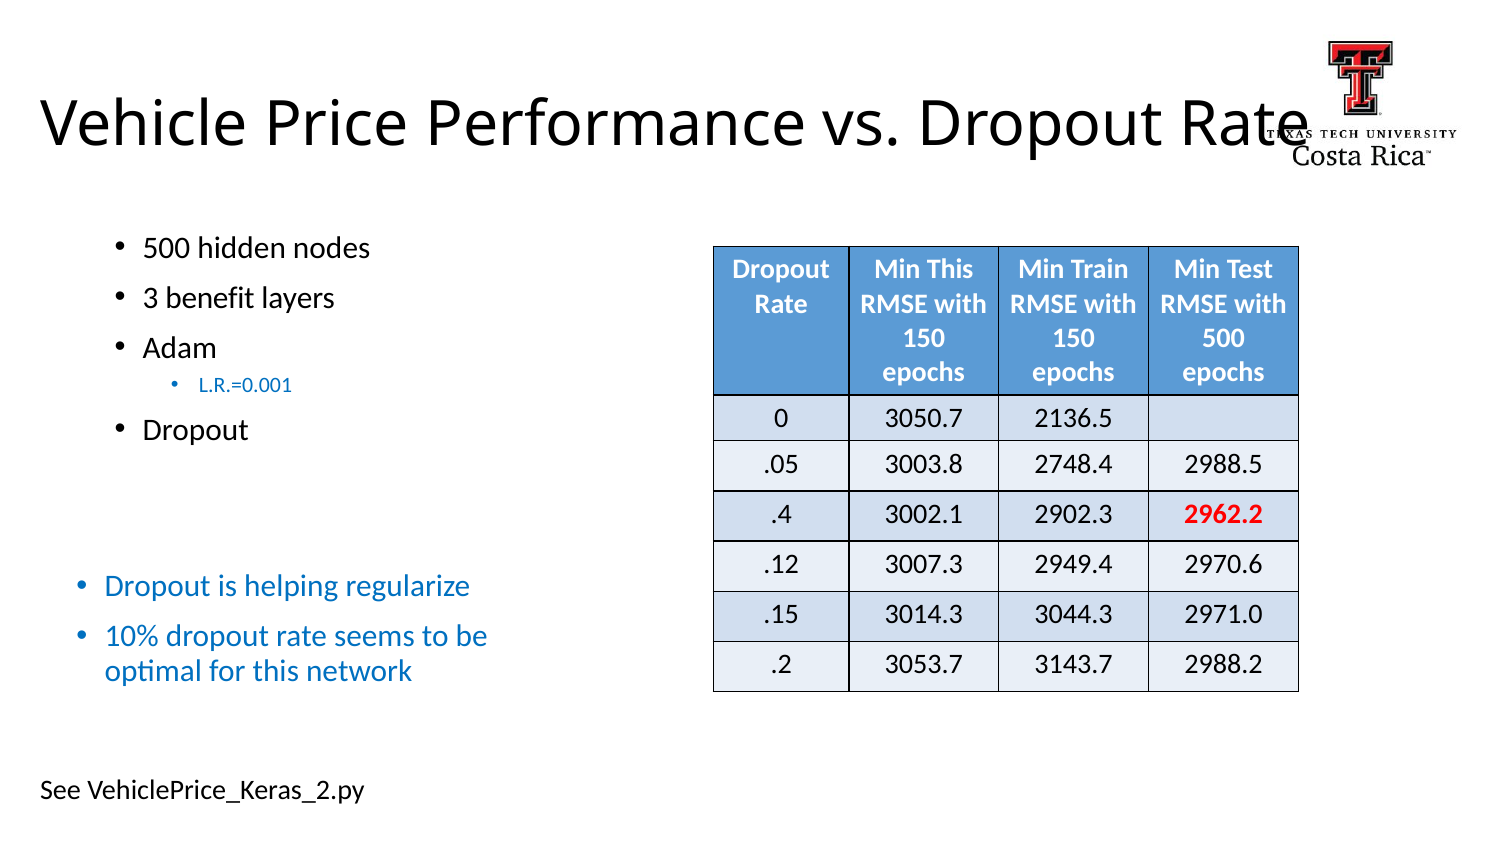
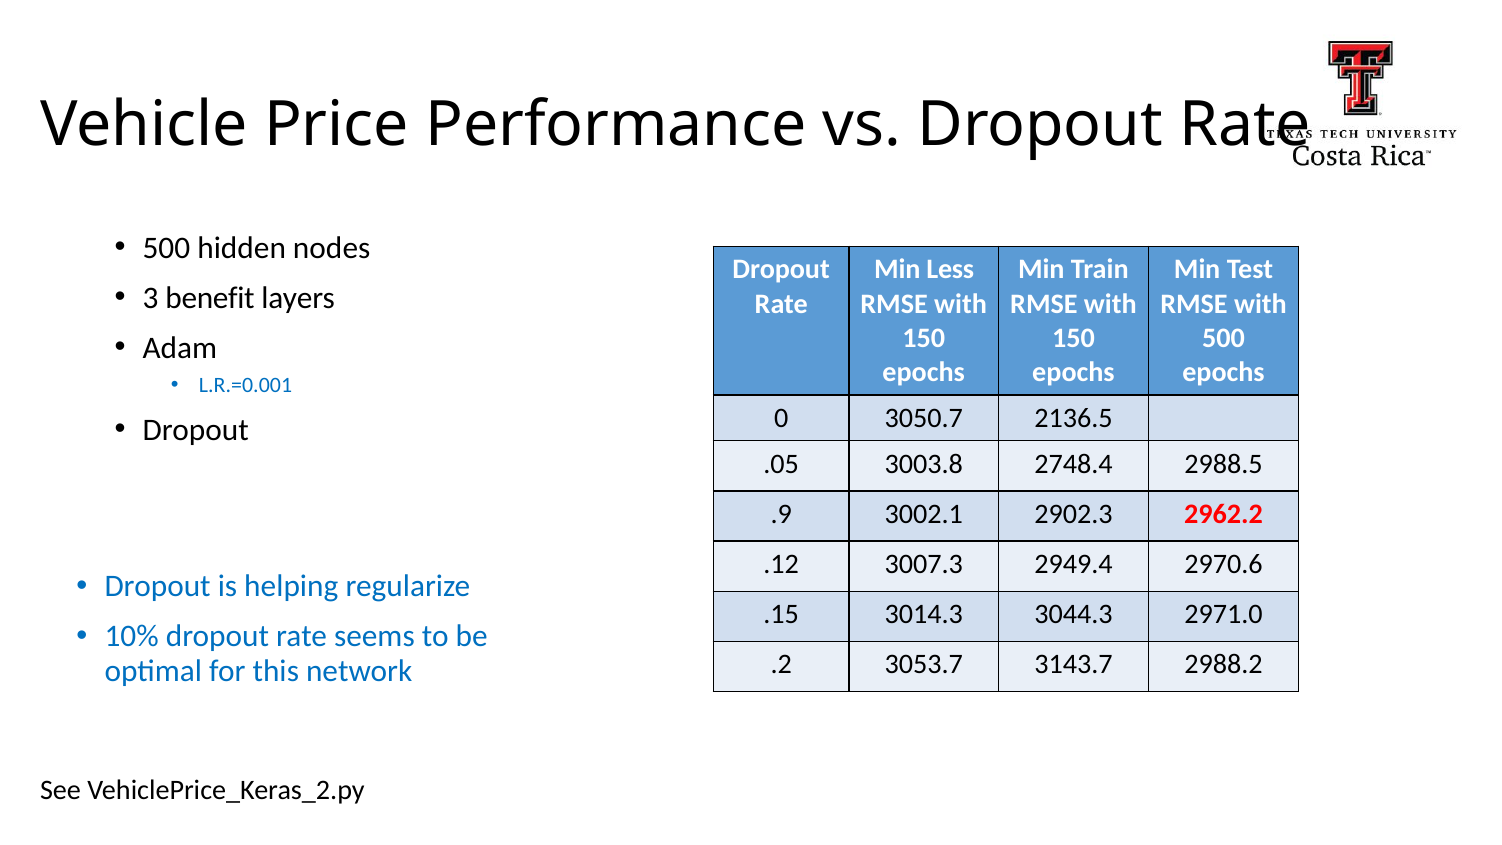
Min This: This -> Less (950, 269)
.4: .4 -> .9 (781, 514)
